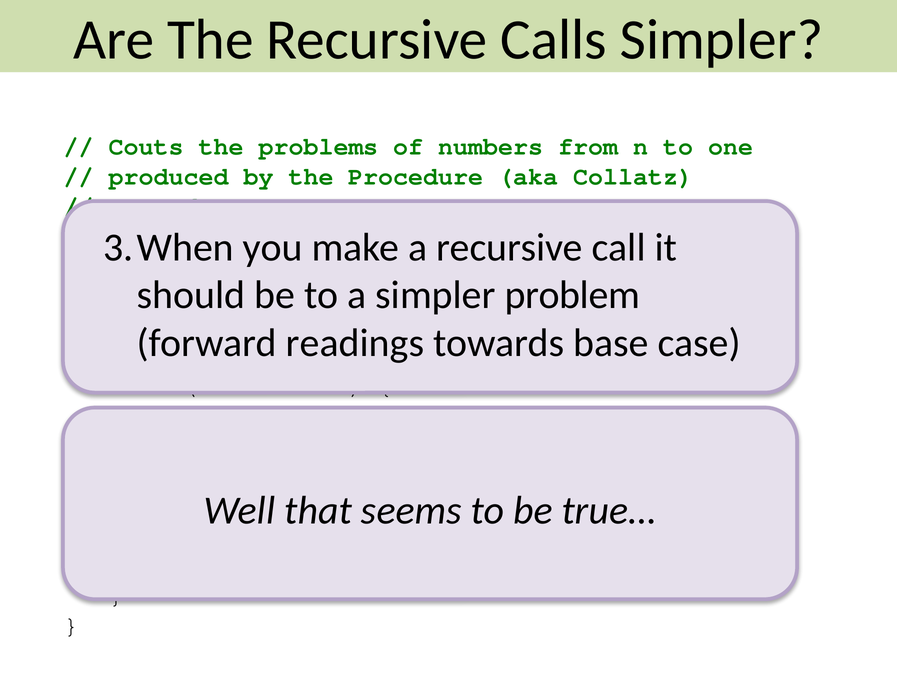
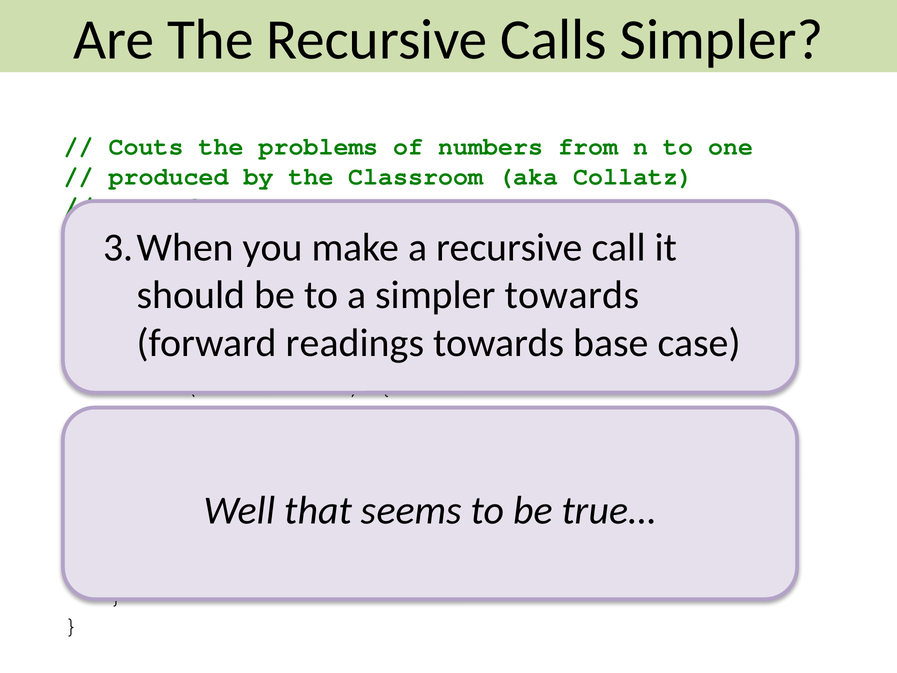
the Procedure: Procedure -> Classroom (416, 177)
simpler problem: problem -> towards (572, 295)
